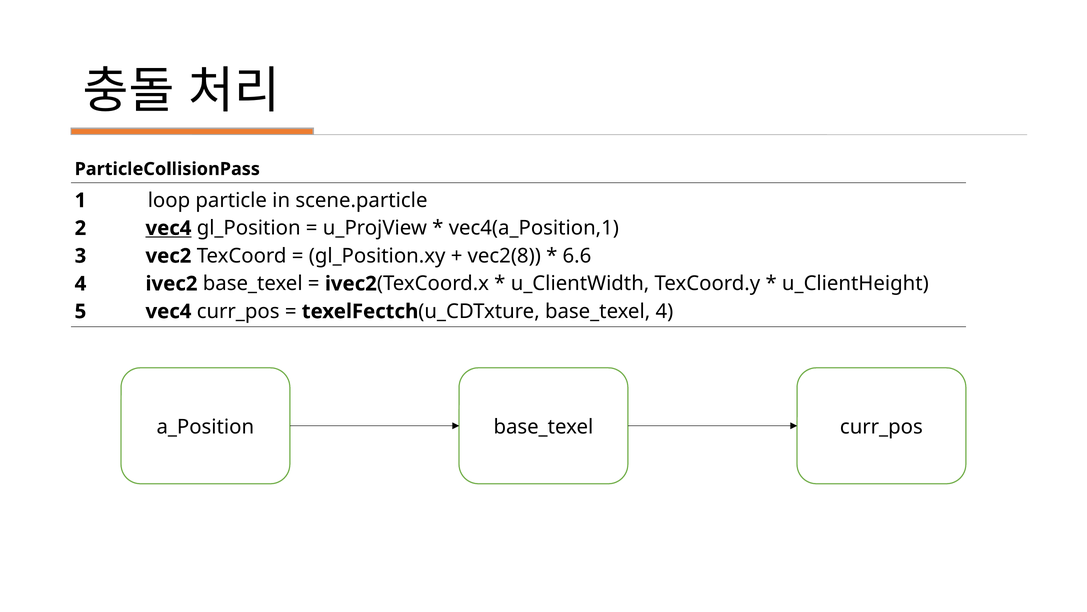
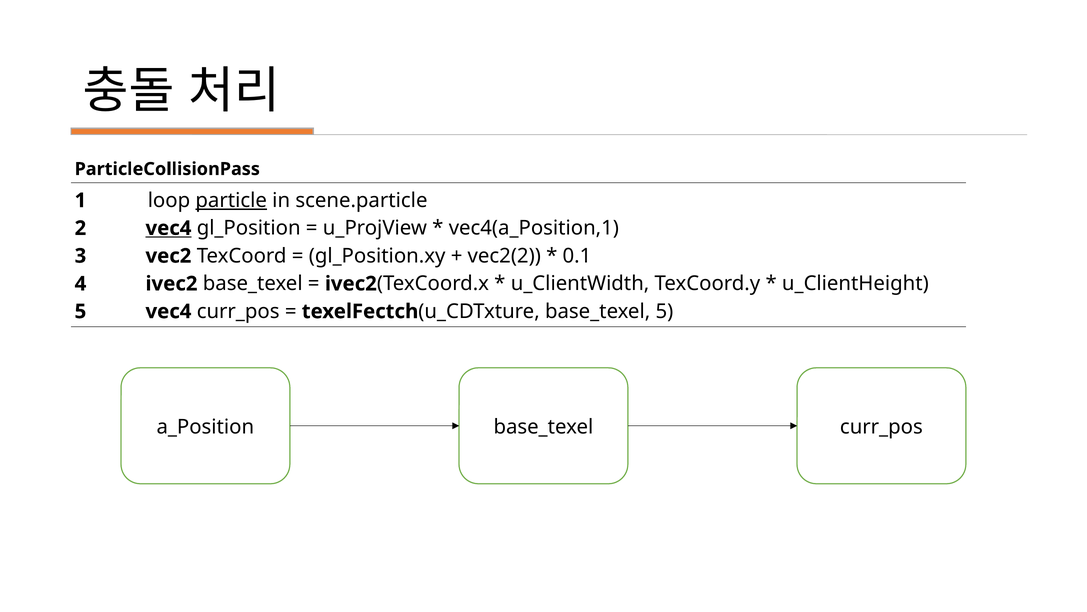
particle underline: none -> present (231, 200)
vec2(8: vec2(8 -> vec2(2 (504, 256)
6.6: 6.6 -> 0.1 (577, 256)
base_texel 4: 4 -> 5 (664, 311)
